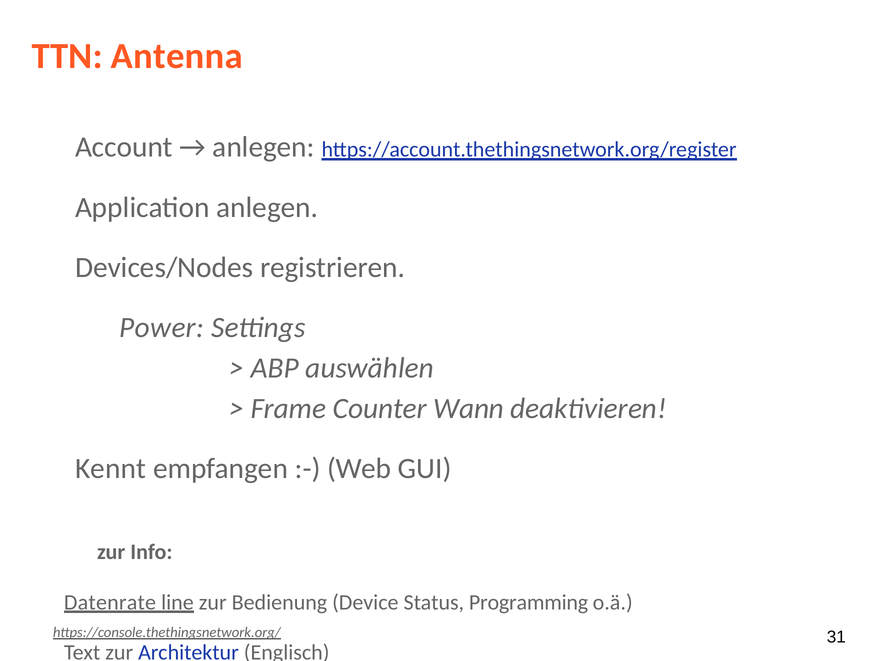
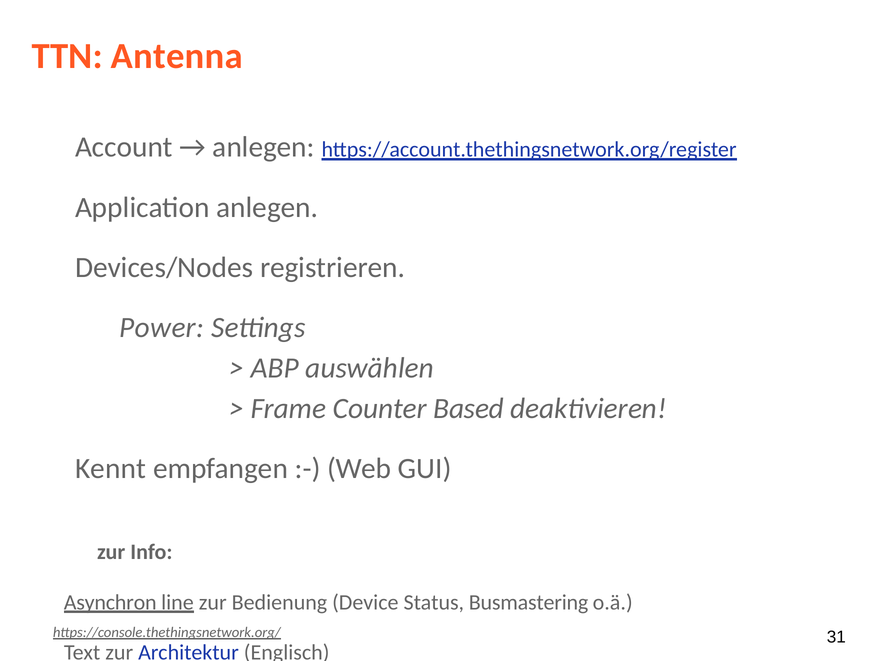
Wann: Wann -> Based (469, 409)
Datenrate: Datenrate -> Asynchron (110, 603)
Programming: Programming -> Busmastering (529, 603)
